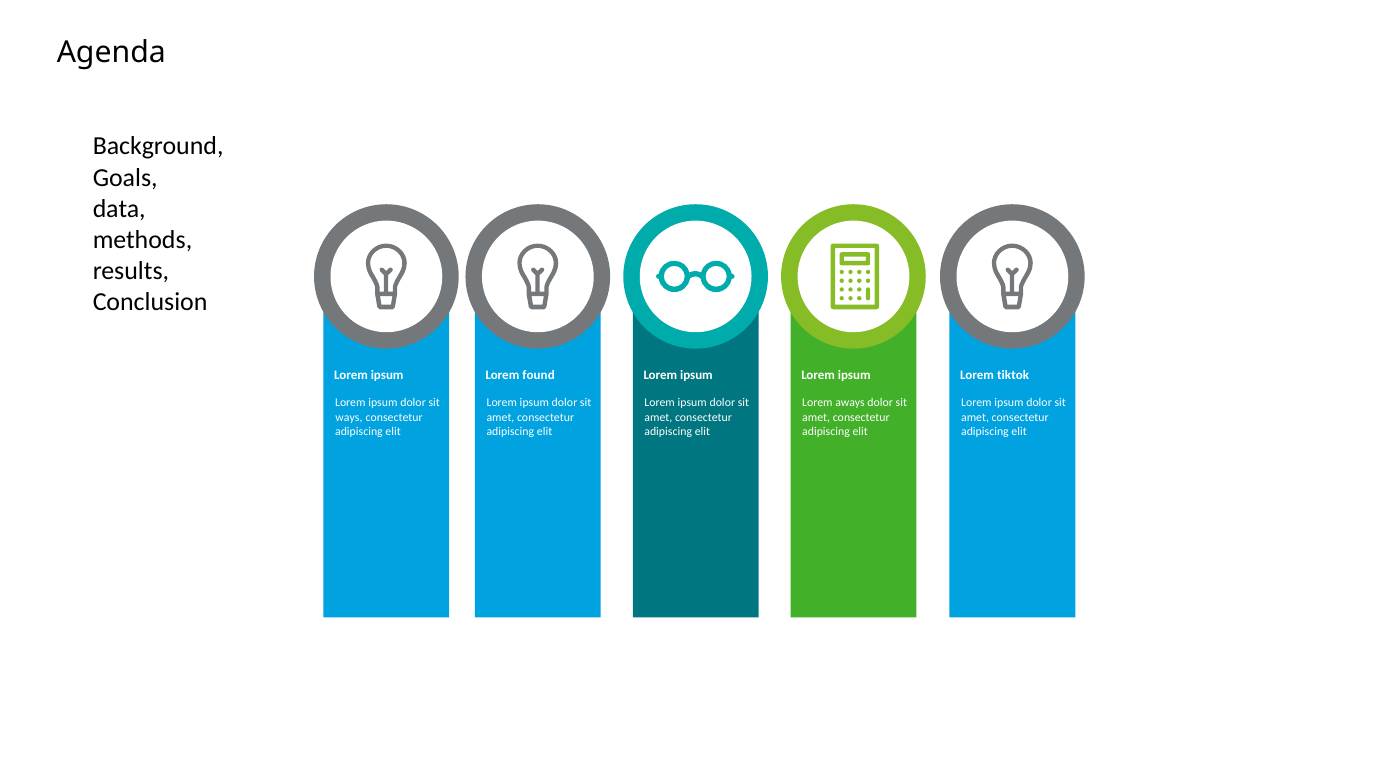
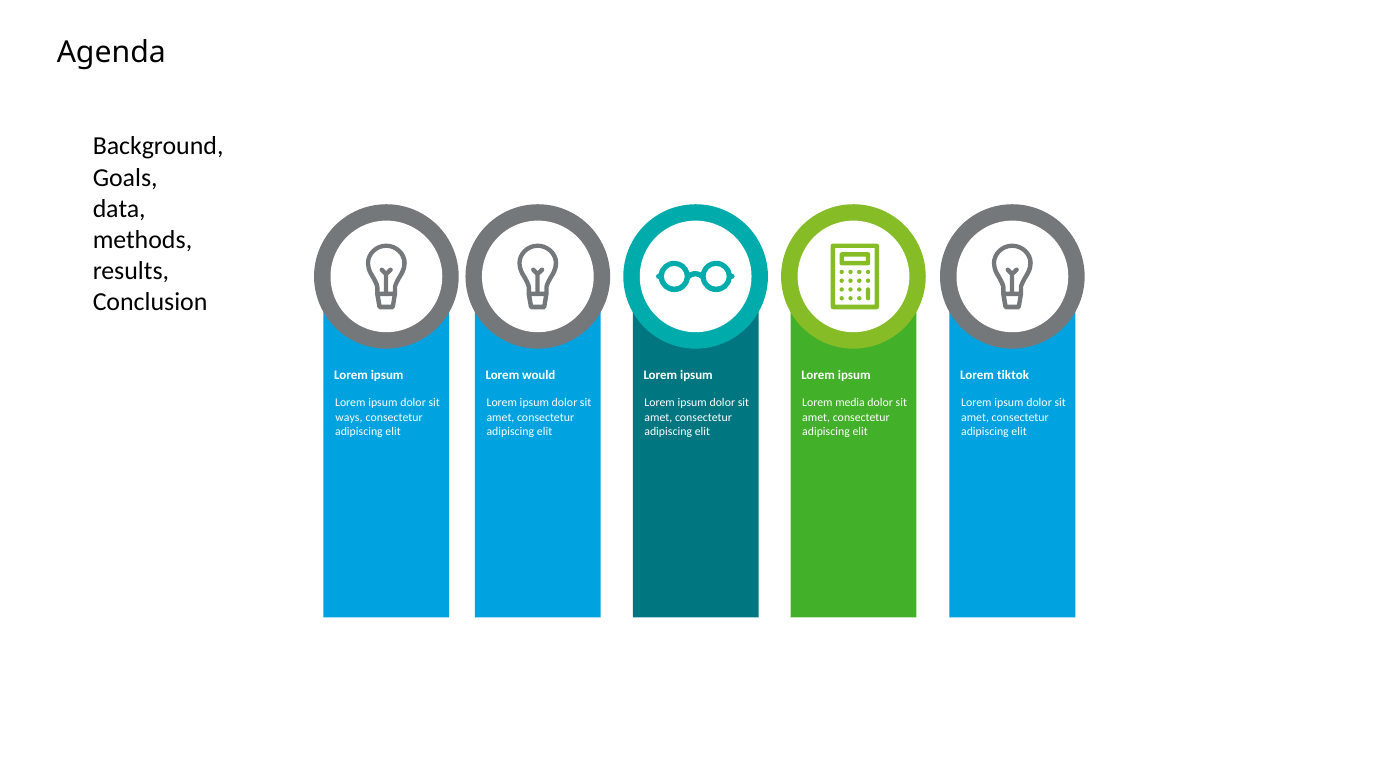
found: found -> would (539, 375)
aways: aways -> media (850, 403)
